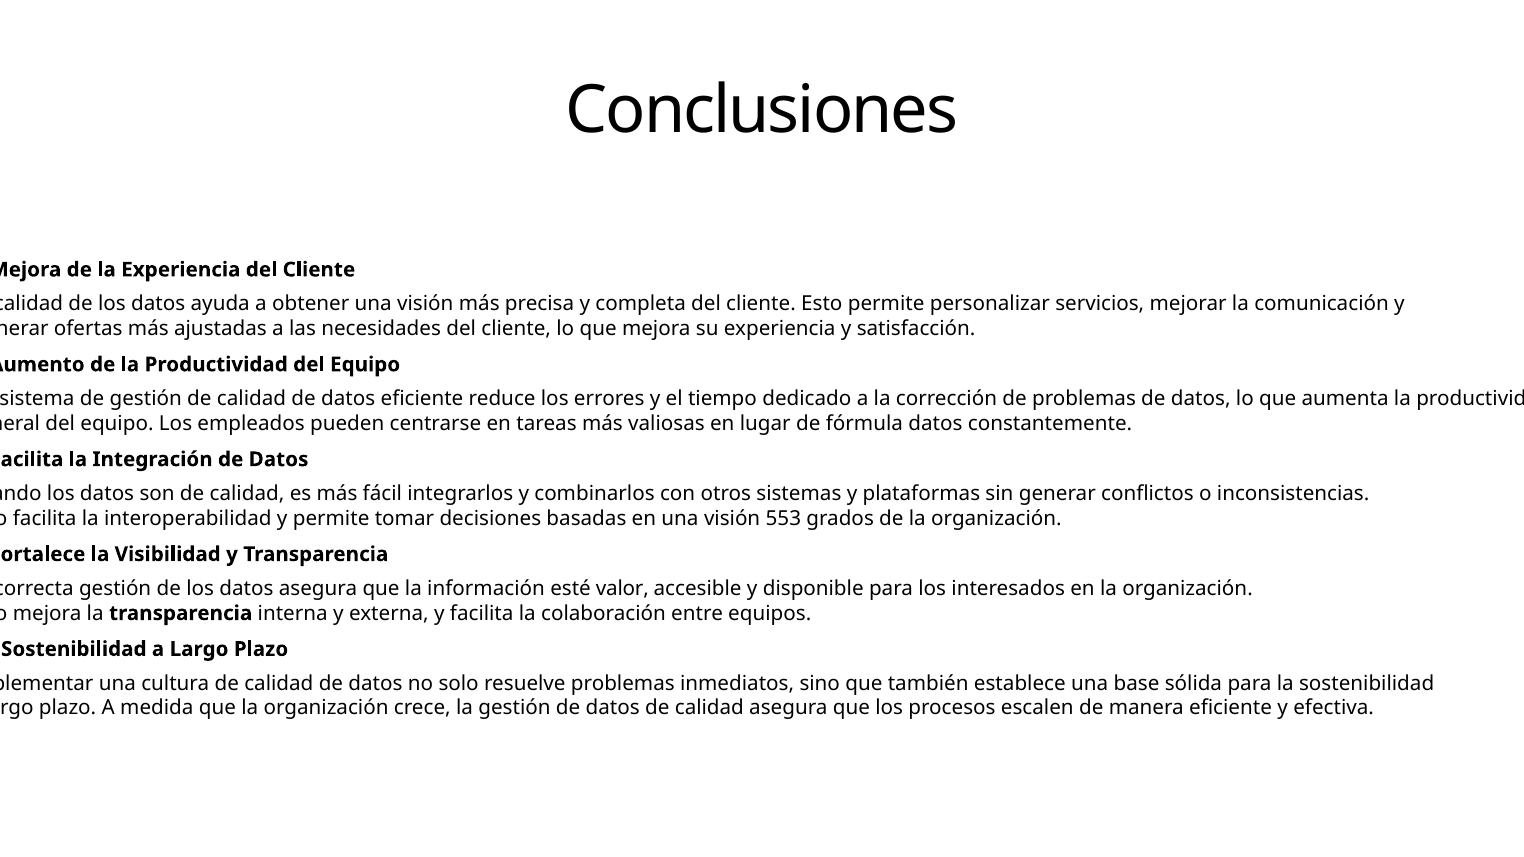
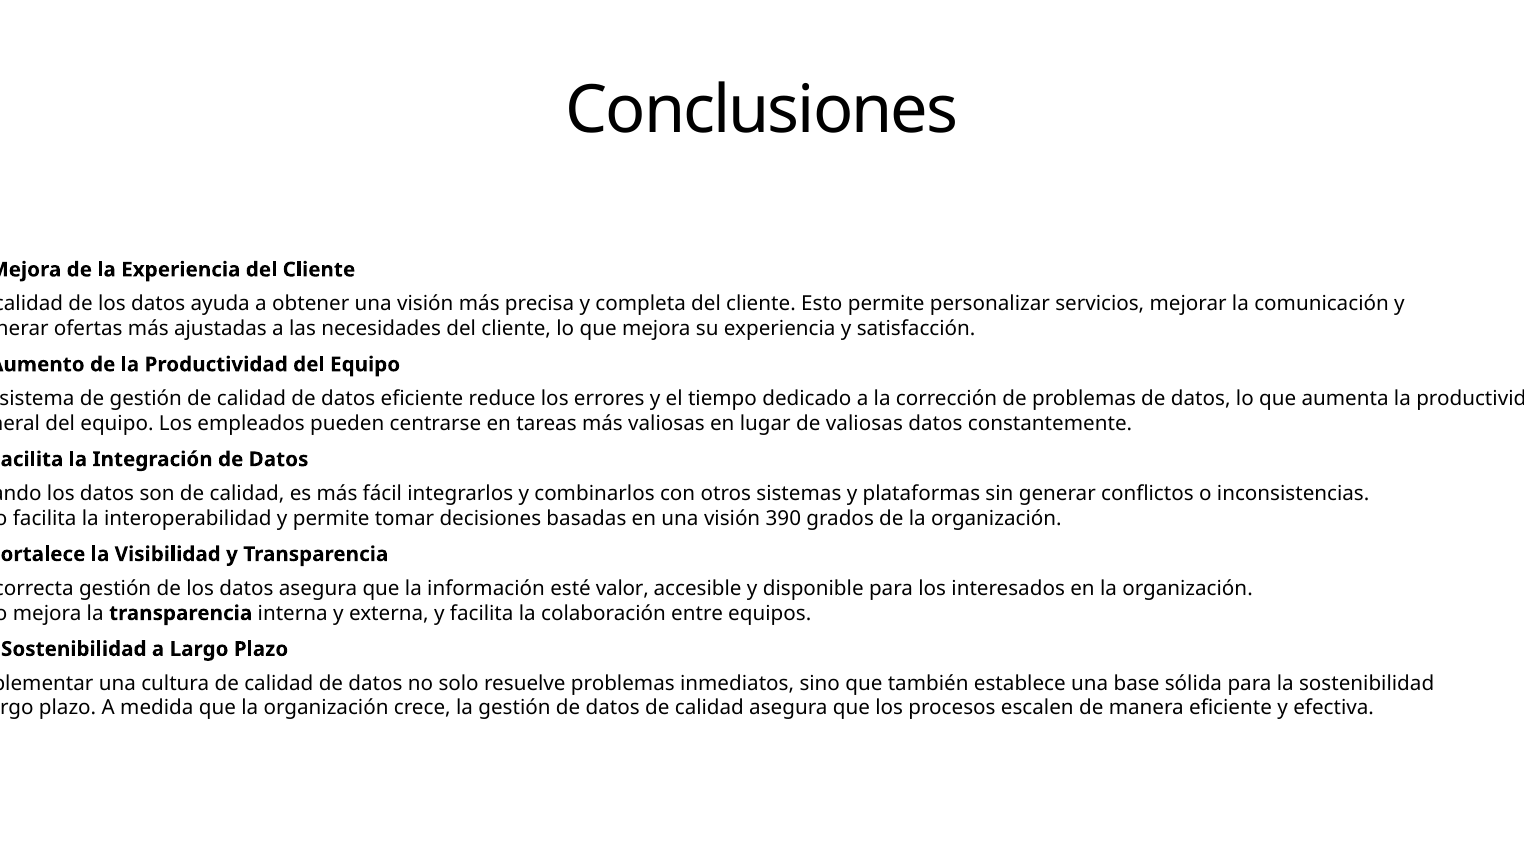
de fórmula: fórmula -> valiosas (864, 424)
553: 553 -> 390 (783, 519)
